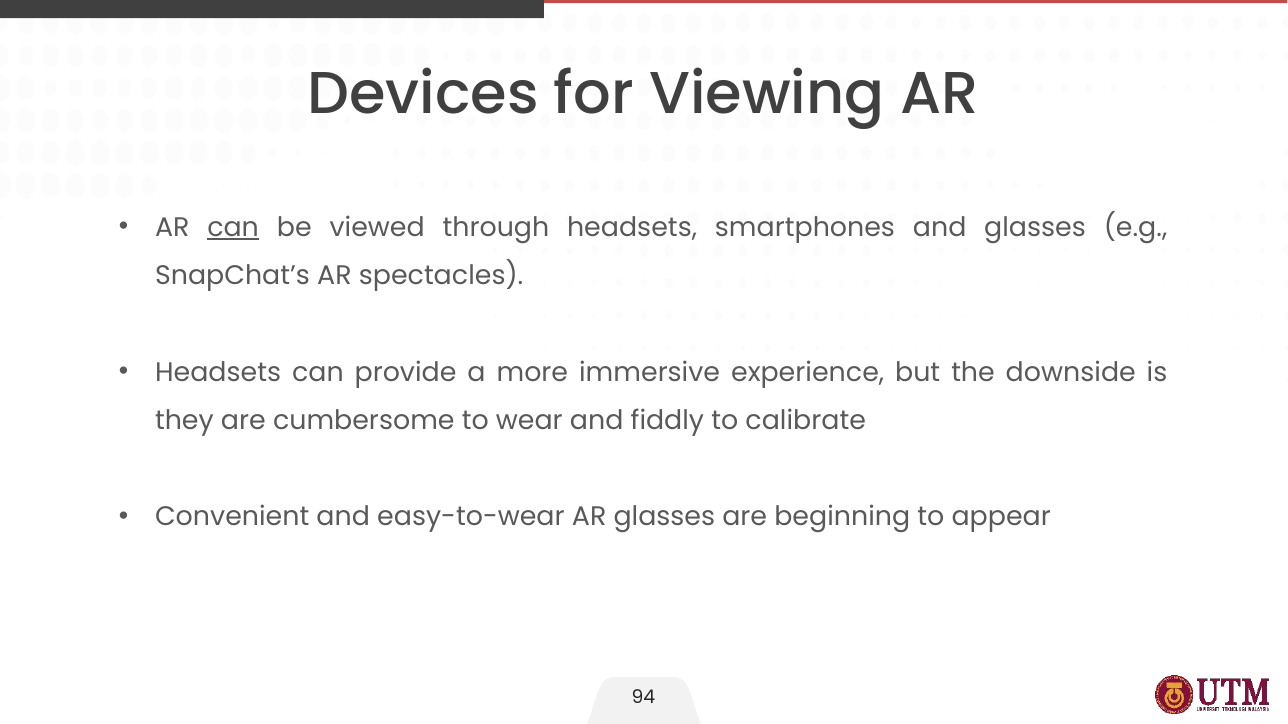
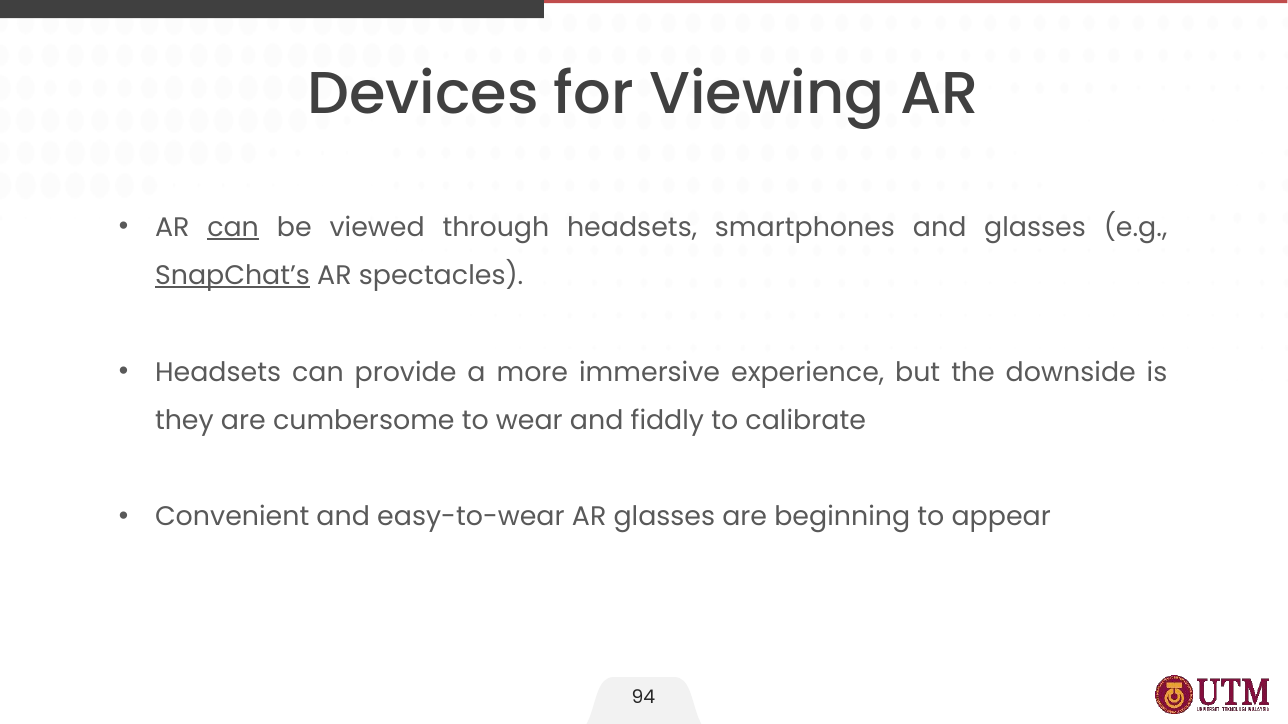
SnapChat’s underline: none -> present (233, 276)
